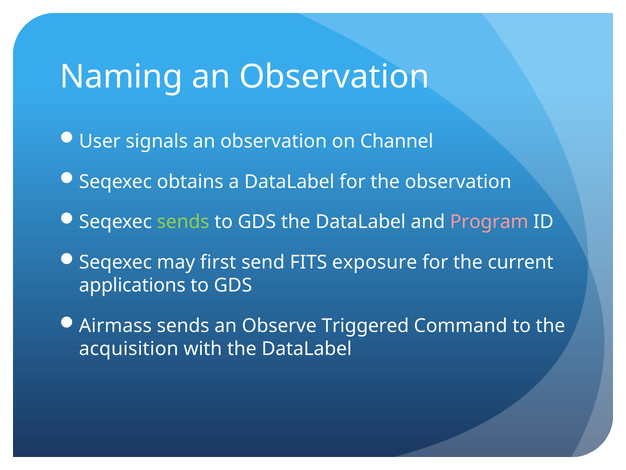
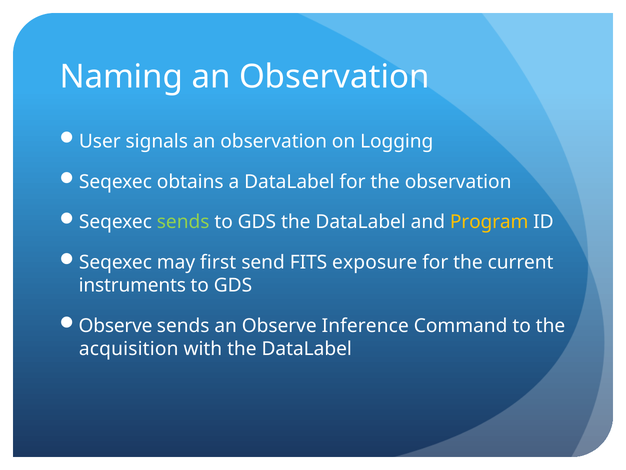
Channel: Channel -> Logging (397, 141)
Program colour: pink -> yellow (489, 222)
applications: applications -> instruments (132, 285)
Airmass: Airmass -> Observe (116, 325)
Triggered: Triggered -> Inference (365, 325)
